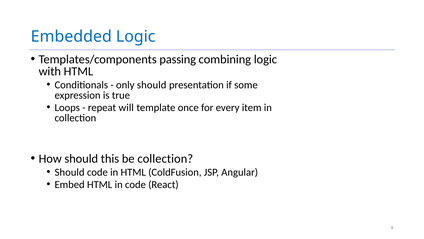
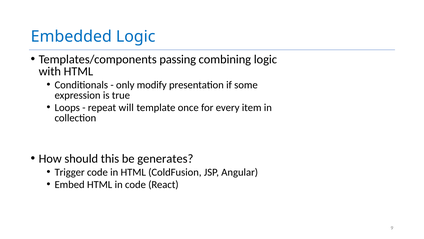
only should: should -> modify (152, 85)
be collection: collection -> generates (165, 158)
Should: Should -> Trigger (70, 172)
